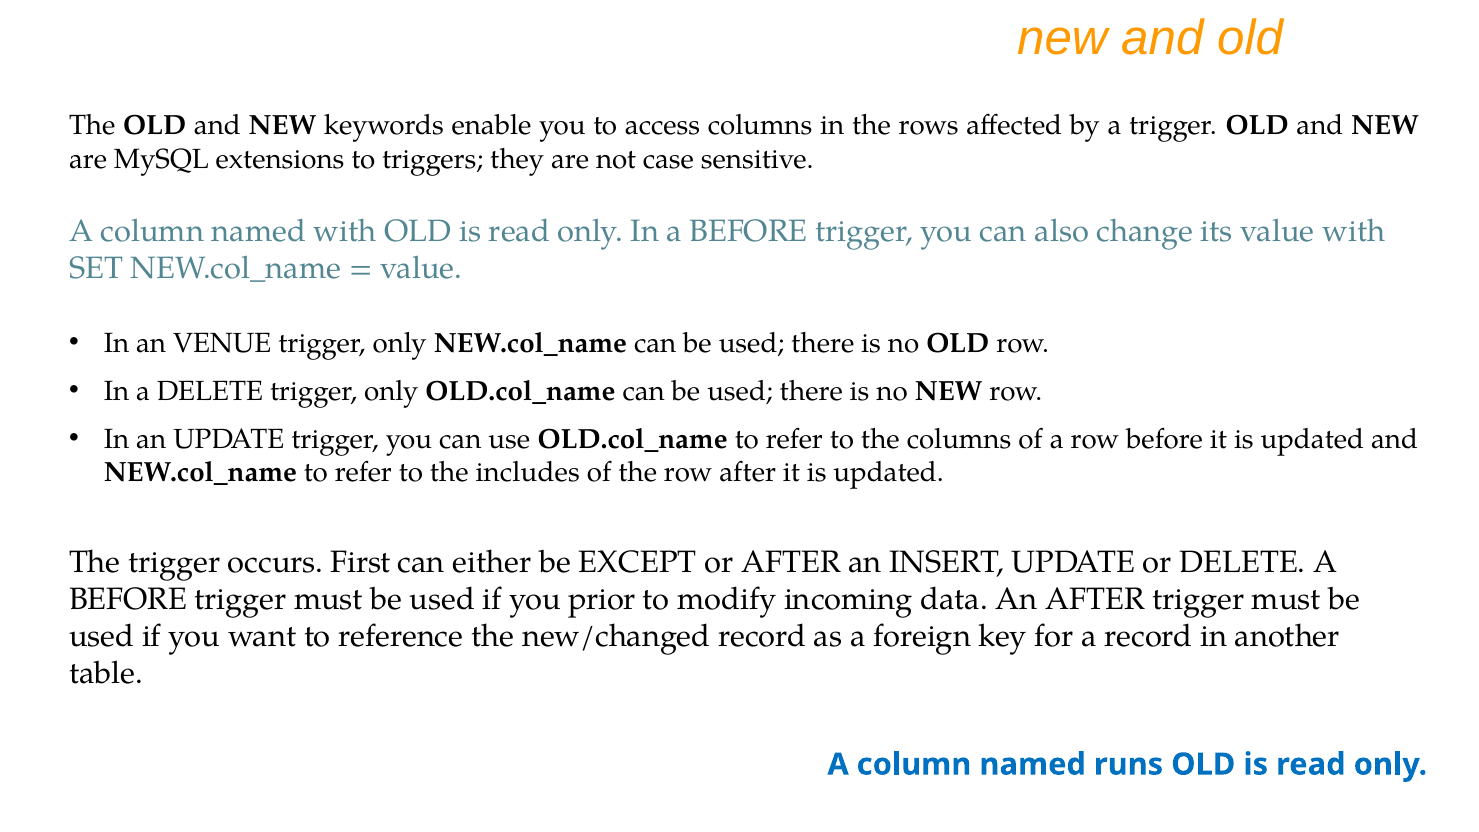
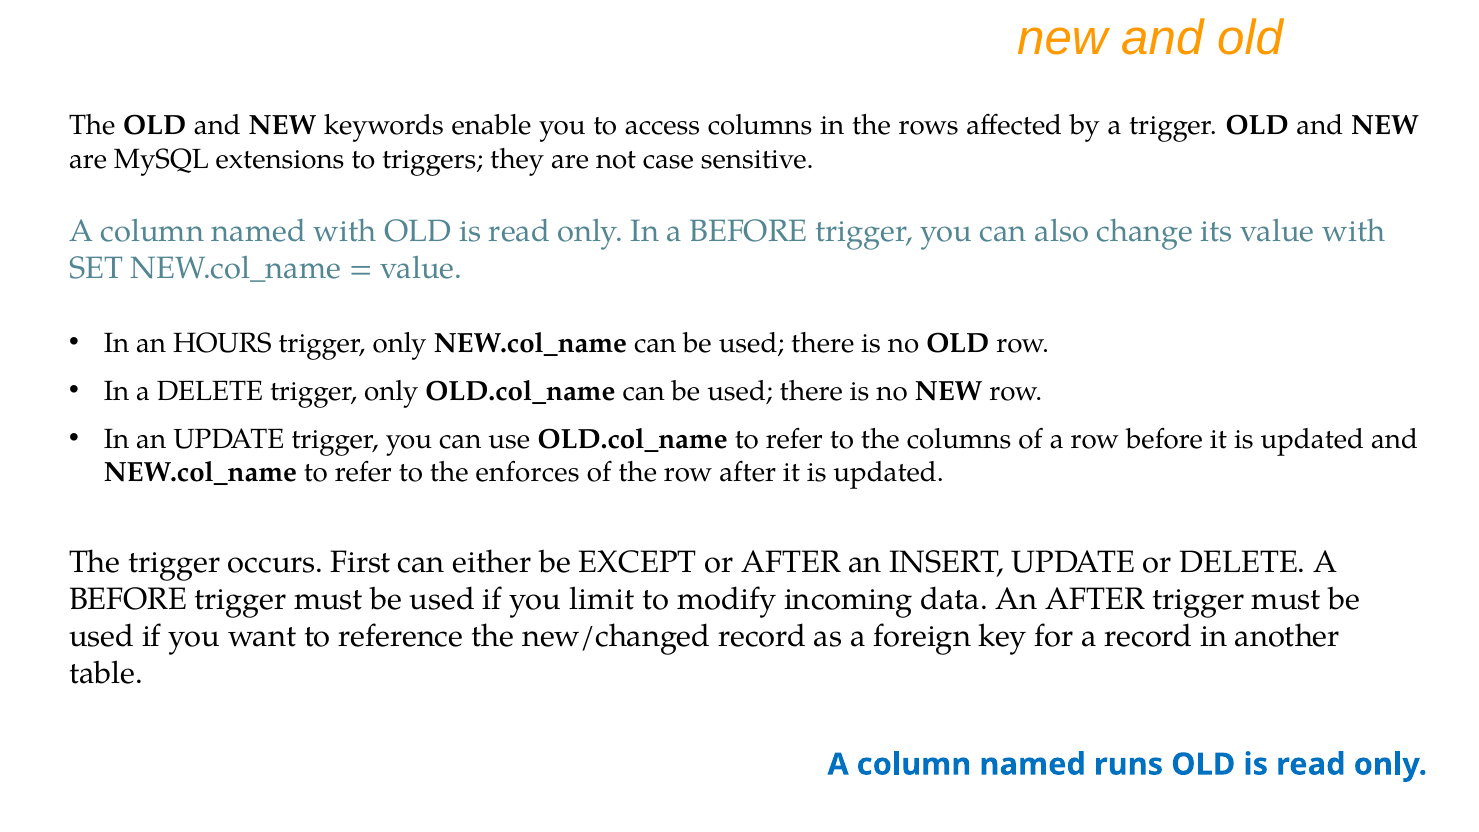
VENUE: VENUE -> HOURS (222, 343)
includes: includes -> enforces (528, 472)
prior: prior -> limit (602, 599)
